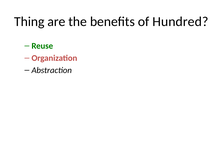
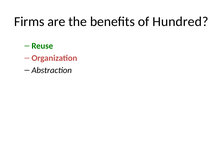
Thing: Thing -> Firms (29, 22)
